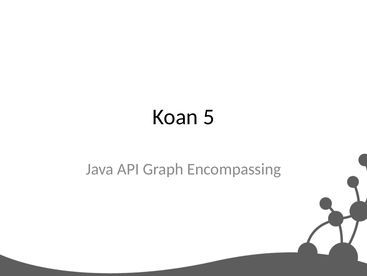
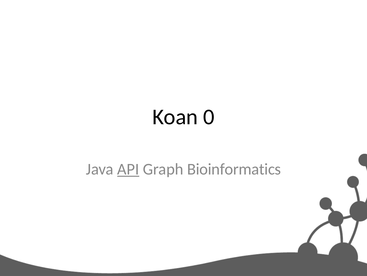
5: 5 -> 0 (209, 117)
API underline: none -> present (128, 169)
Encompassing: Encompassing -> Bioinformatics (234, 169)
